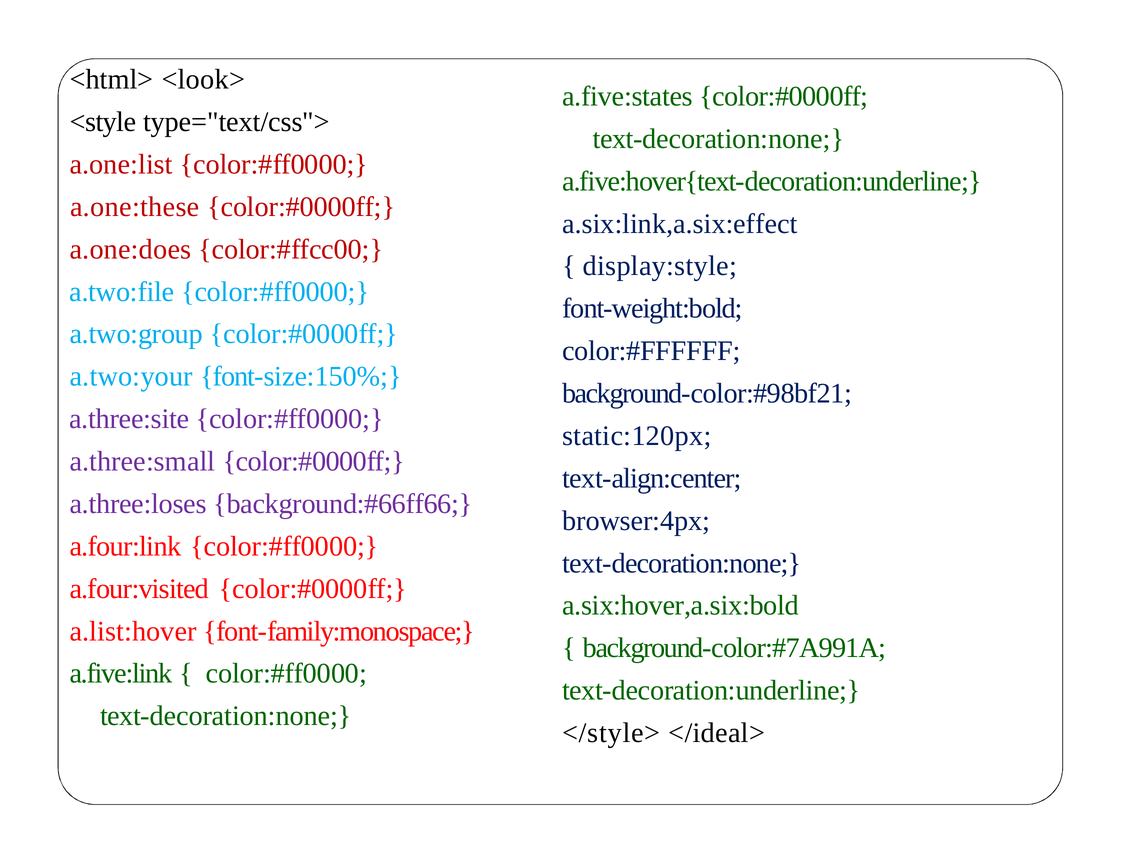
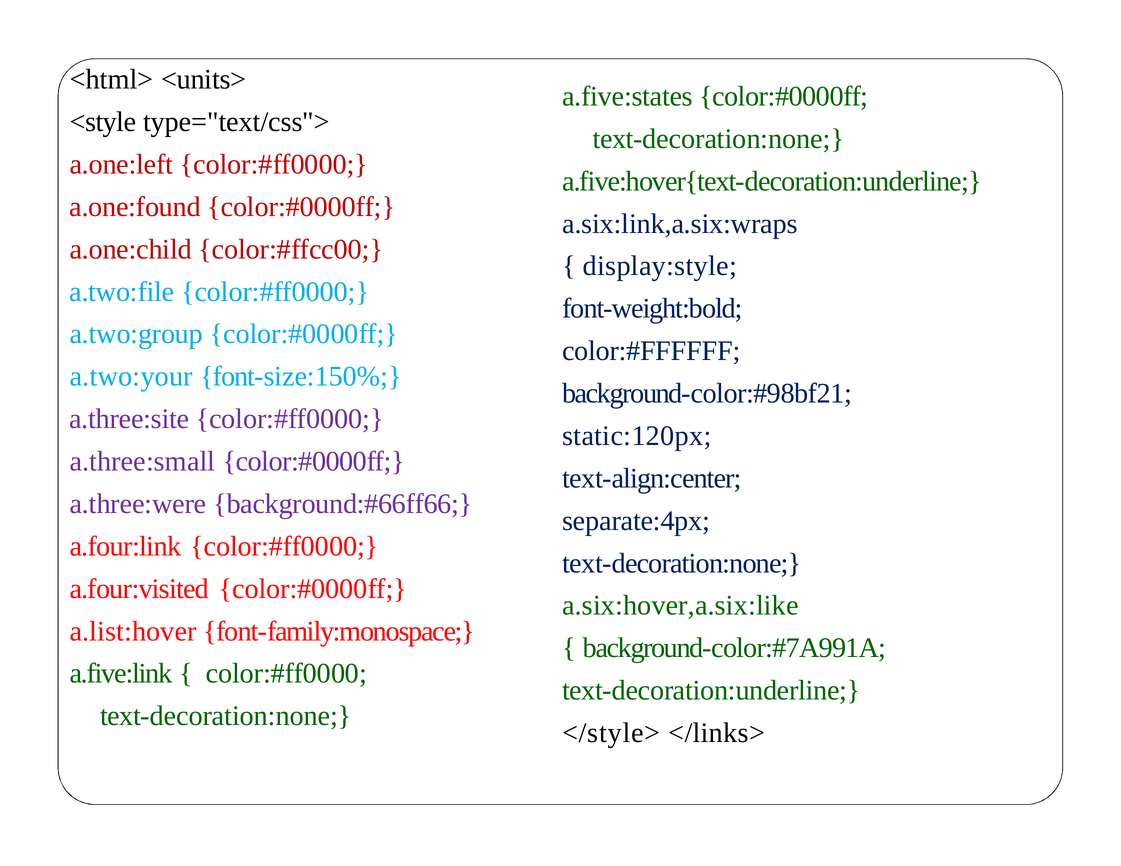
<look>: <look> -> <units> (204, 80)
a.one:list: a.one:list -> a.one:left (121, 164)
a.one:these: a.one:these -> a.one:found (135, 207)
a.six:link,a.six:effect: a.six:link,a.six:effect -> a.six:link,a.six:wraps (680, 224)
a.one:does: a.one:does -> a.one:child (131, 249)
a.three:loses: a.three:loses -> a.three:were (138, 504)
browser:4px: browser:4px -> separate:4px (636, 521)
a.six:hover,a.six:bold: a.six:hover,a.six:bold -> a.six:hover,a.six:like (680, 606)
</ideal>: </ideal> -> </links> (717, 733)
